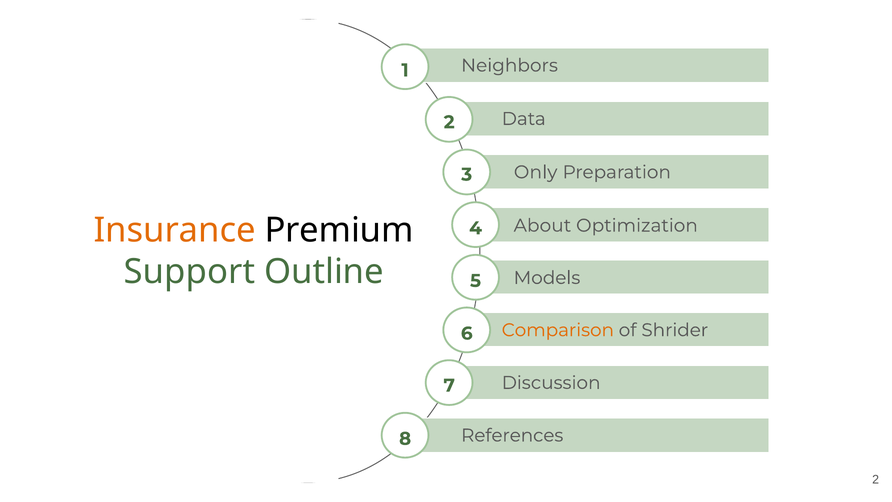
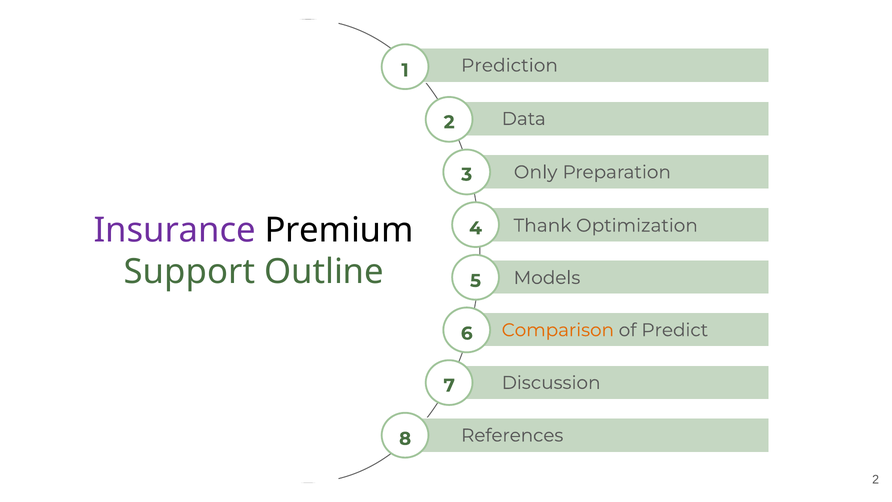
Neighbors: Neighbors -> Prediction (509, 65)
Insurance colour: orange -> purple (175, 230)
About: About -> Thank (542, 225)
Shrider: Shrider -> Predict (675, 330)
